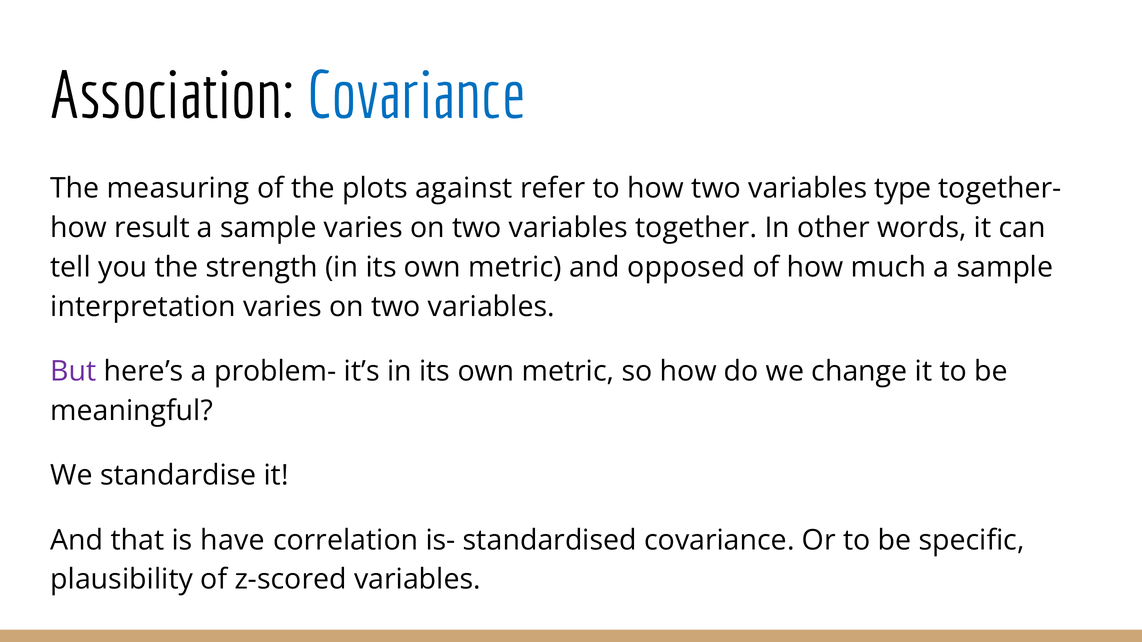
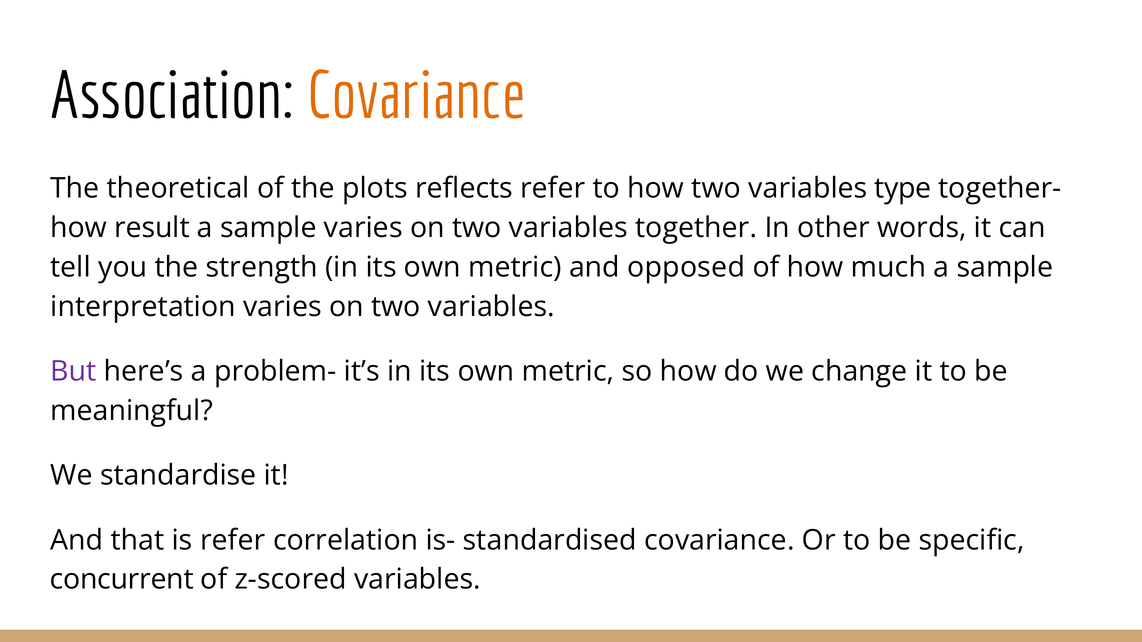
Covariance colour: blue -> orange (416, 97)
measuring: measuring -> theoretical (178, 189)
against: against -> reflects (464, 189)
is have: have -> refer (233, 540)
plausibility: plausibility -> concurrent (122, 580)
